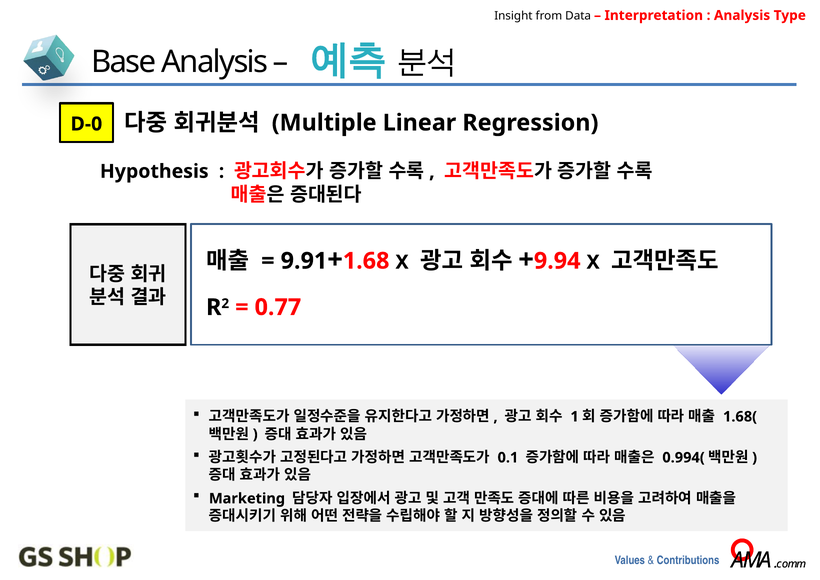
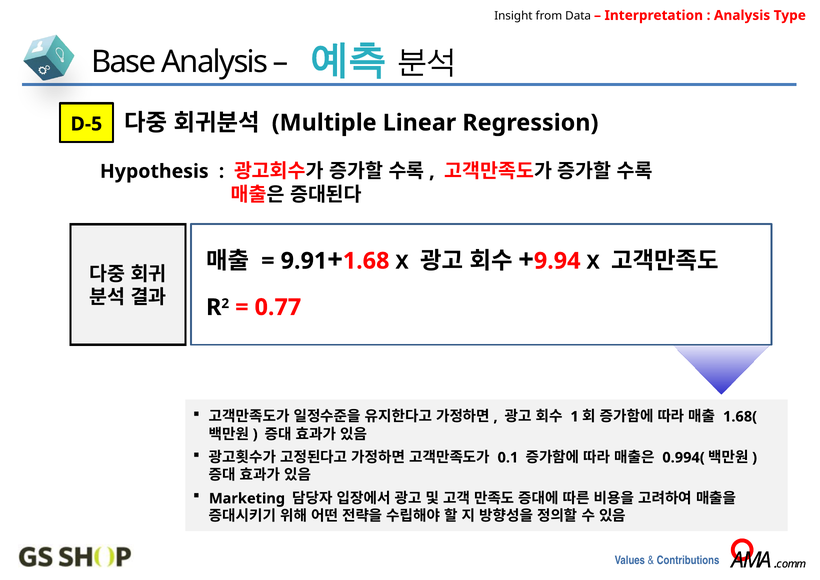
D-0: D-0 -> D-5 (86, 124)
